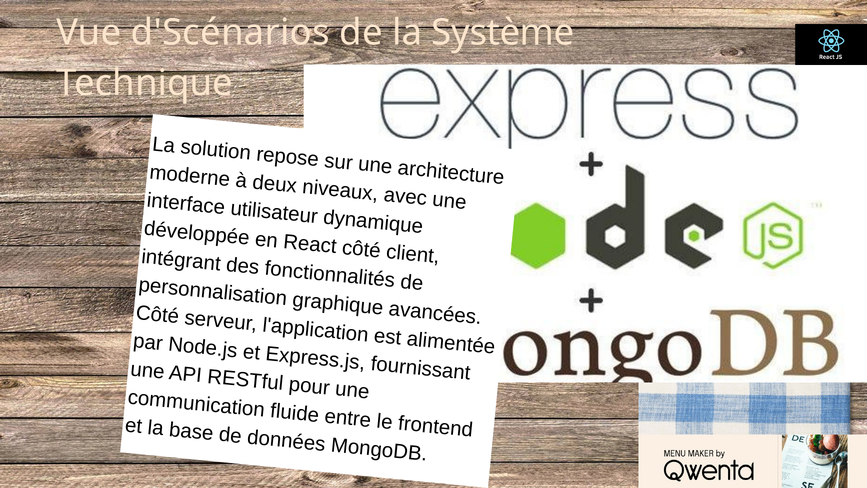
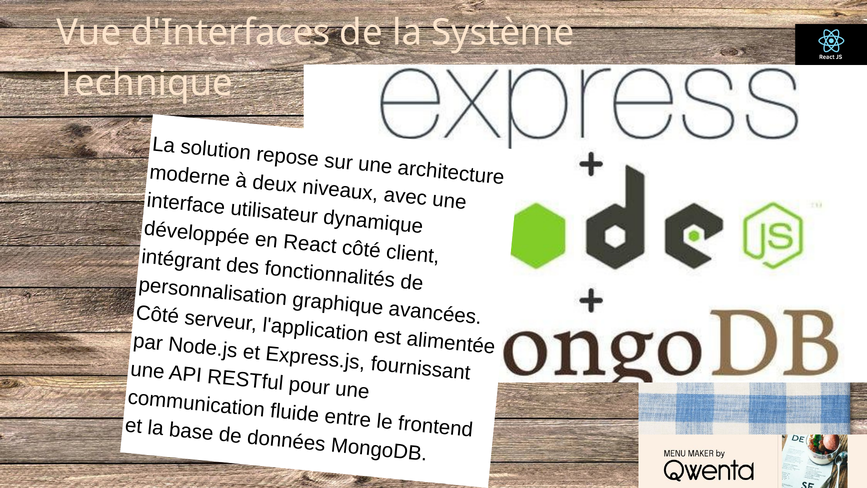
d'Scénarios: d'Scénarios -> d'Interfaces (231, 32)
